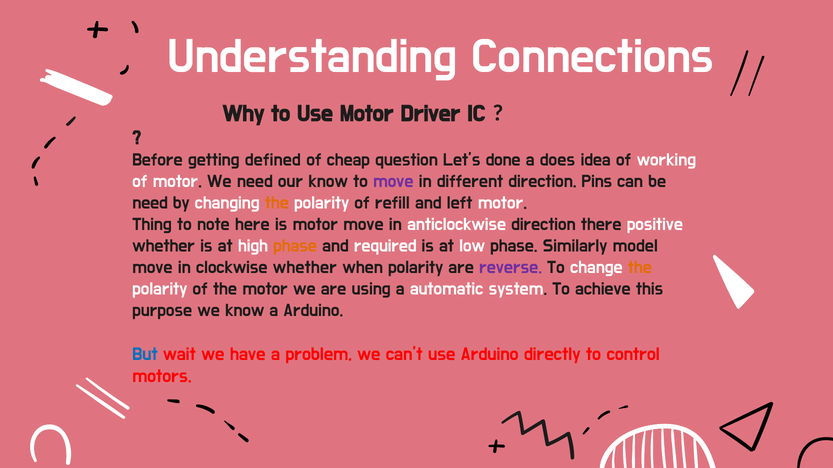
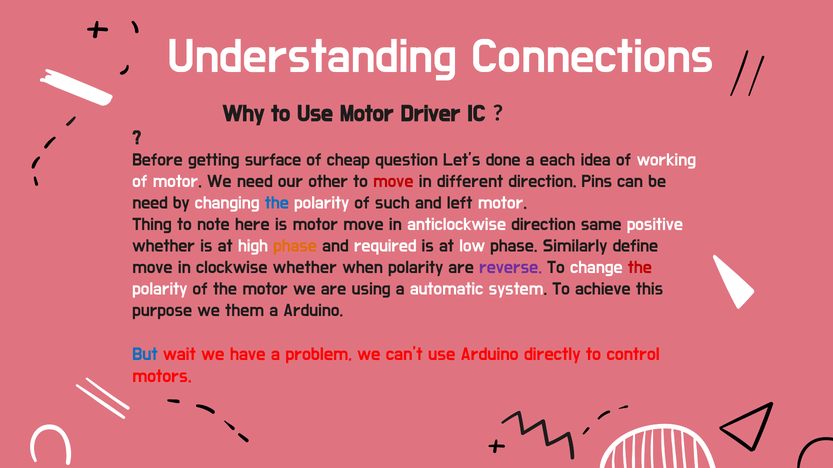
defined: defined -> surface (273, 160)
does: does -> each (557, 160)
our know: know -> other (328, 181)
move colour: purple -> red (393, 181)
the colour: orange -> blue (277, 203)
refill: refill -> such (392, 203)
there: there -> same (601, 224)
model: model -> define (635, 246)
the colour: orange -> red (640, 267)
we know: know -> them (245, 310)
